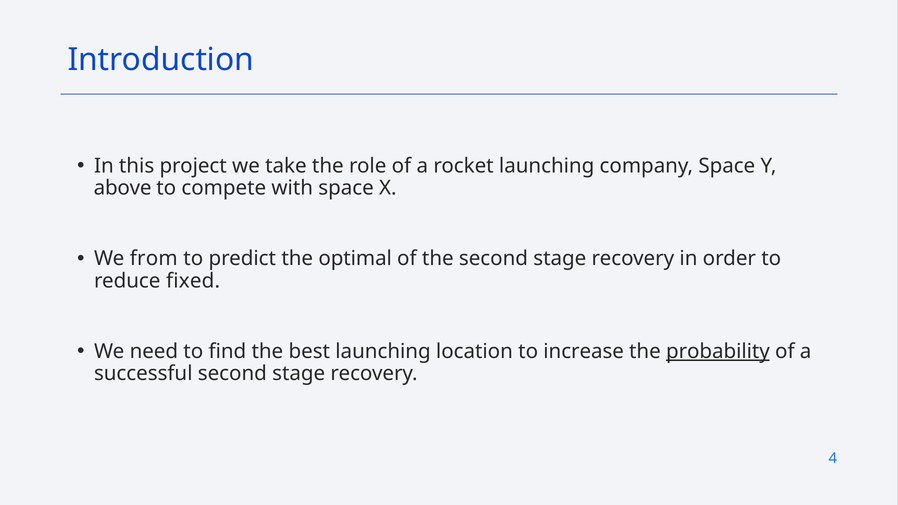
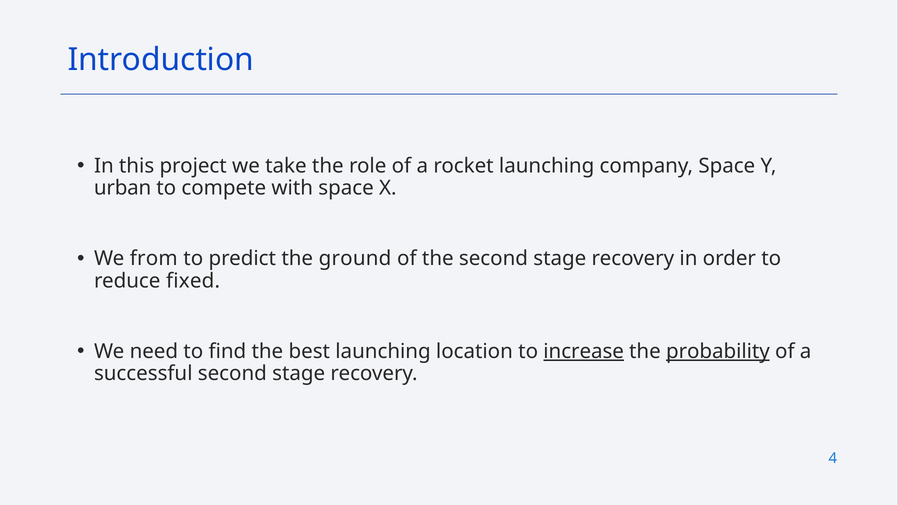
above: above -> urban (123, 188)
optimal: optimal -> ground (355, 259)
increase underline: none -> present (584, 351)
